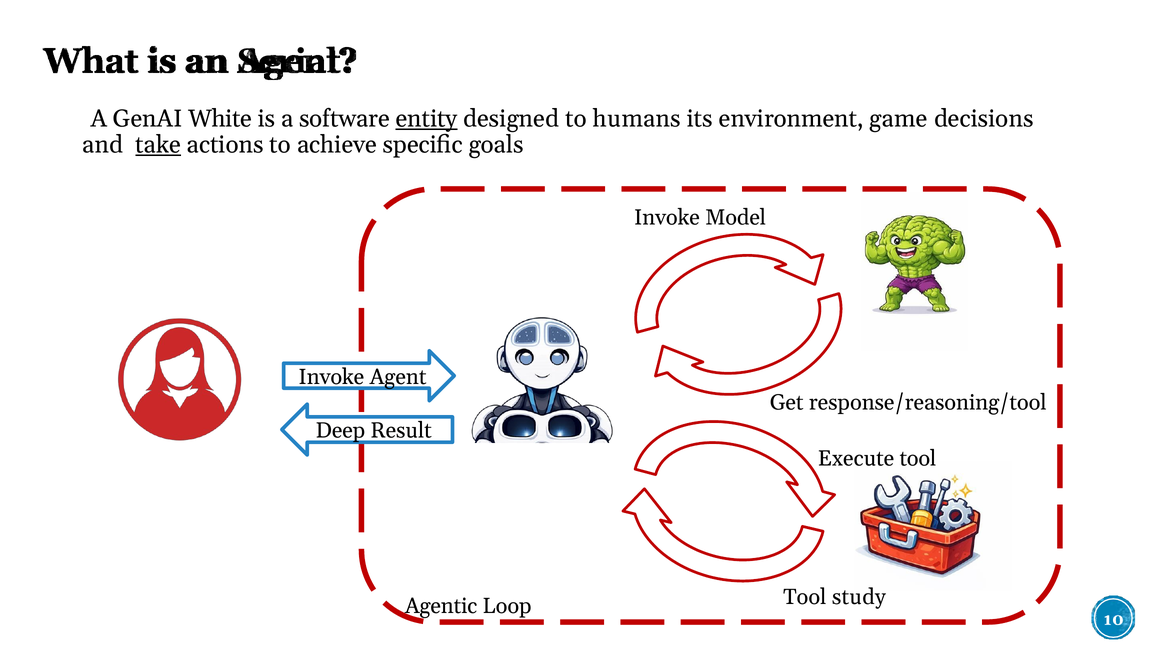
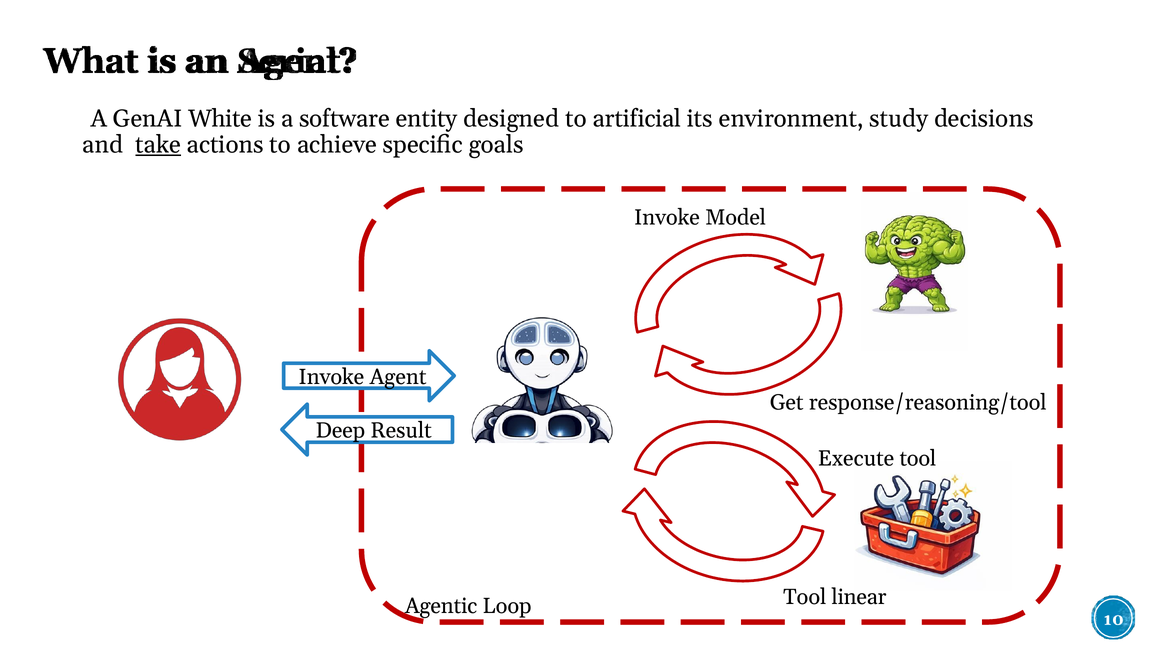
entity underline: present -> none (427, 119)
humans: humans -> artificial (637, 119)
game: game -> study (899, 119)
study: study -> linear (859, 597)
